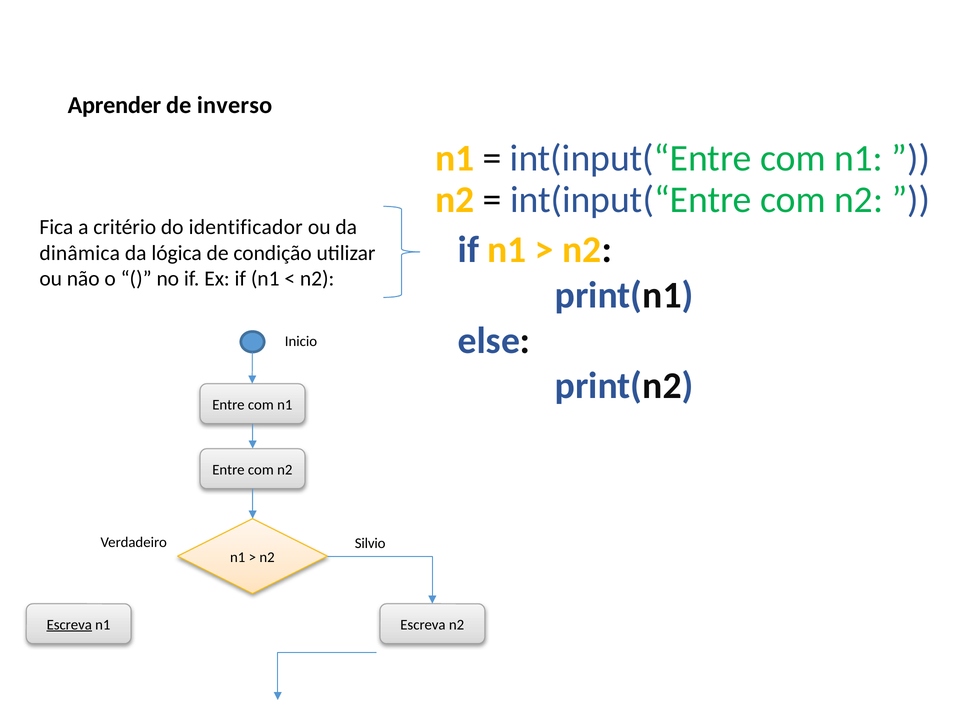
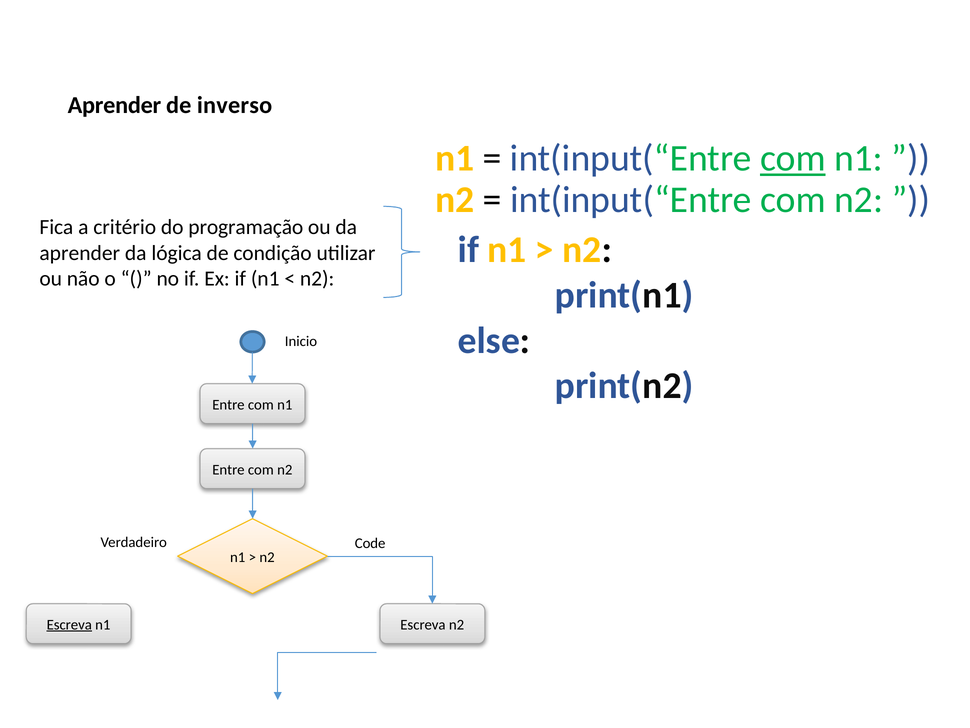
com underline: none -> present (793, 158)
identificador: identificador -> programação (246, 227)
dinâmica: dinâmica -> aprender (80, 253)
Silvio: Silvio -> Code (370, 543)
